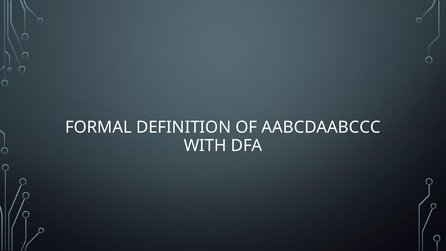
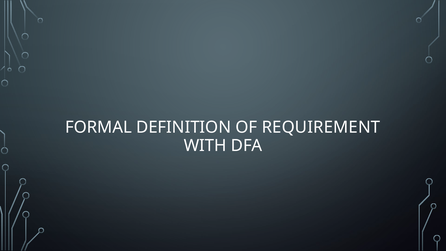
AABCDAABCCC: AABCDAABCCC -> REQUIREMENT (321, 127)
